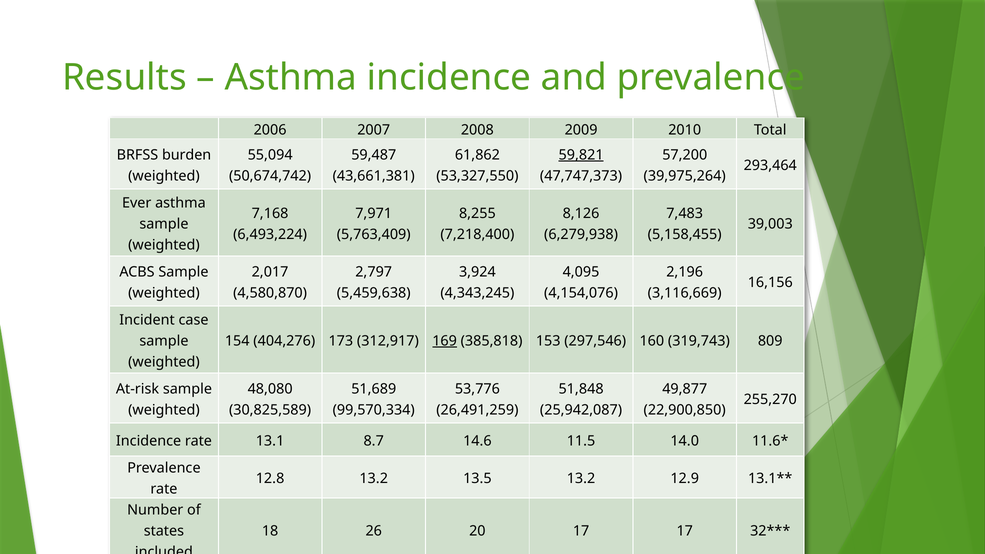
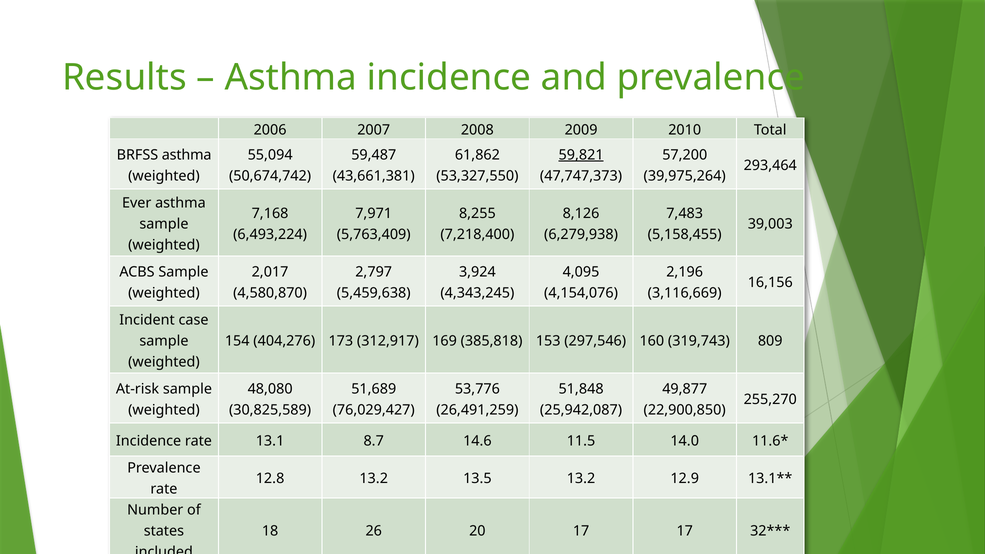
BRFSS burden: burden -> asthma (187, 155)
169 underline: present -> none (445, 341)
99,570,334: 99,570,334 -> 76,029,427 (374, 410)
